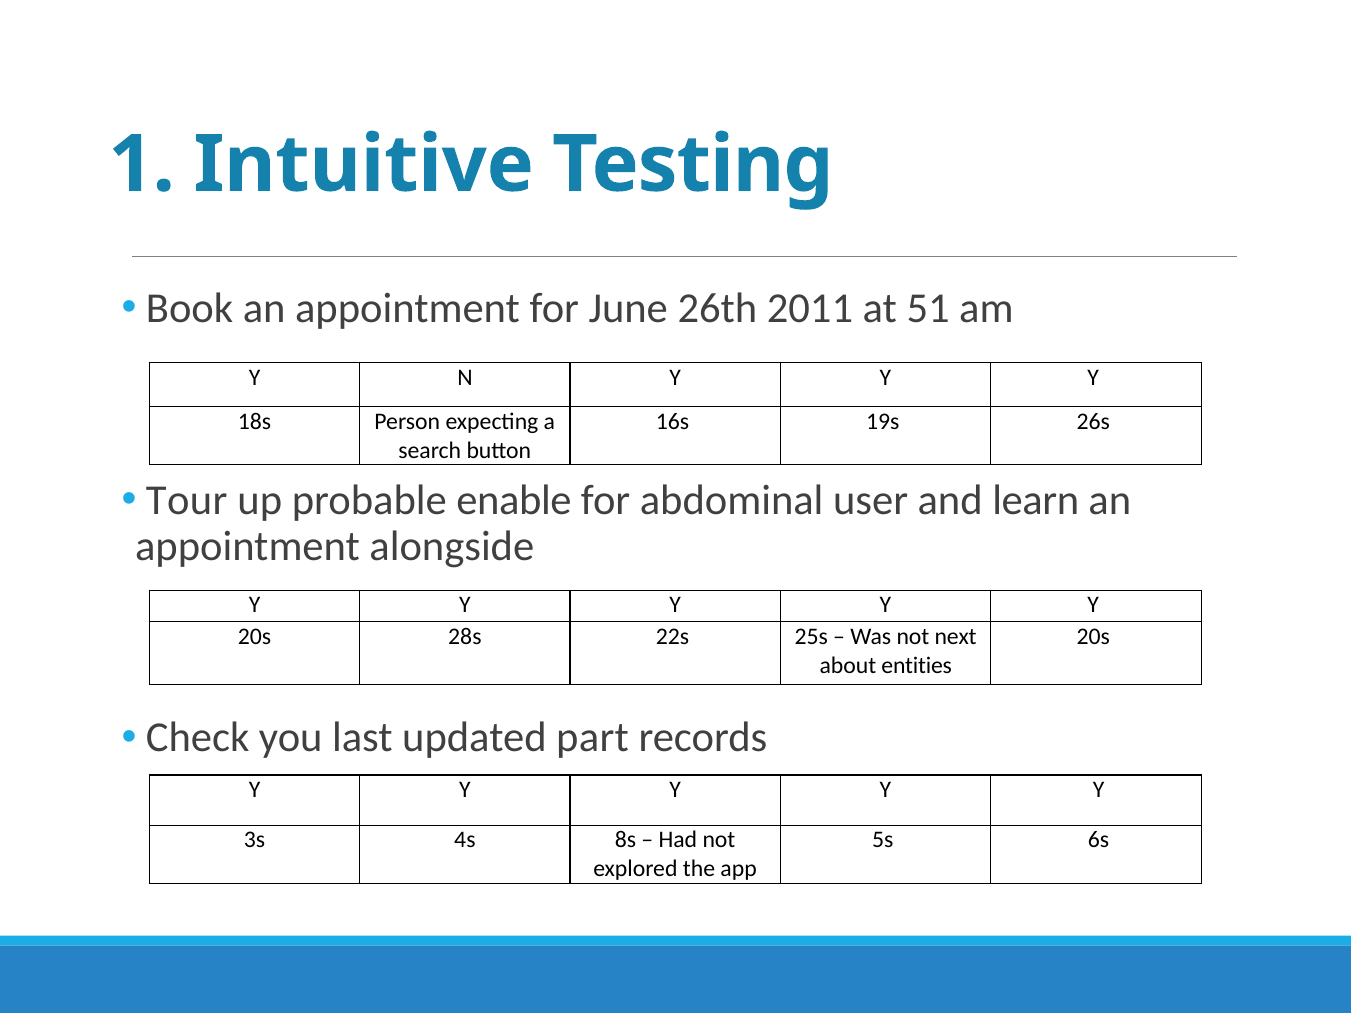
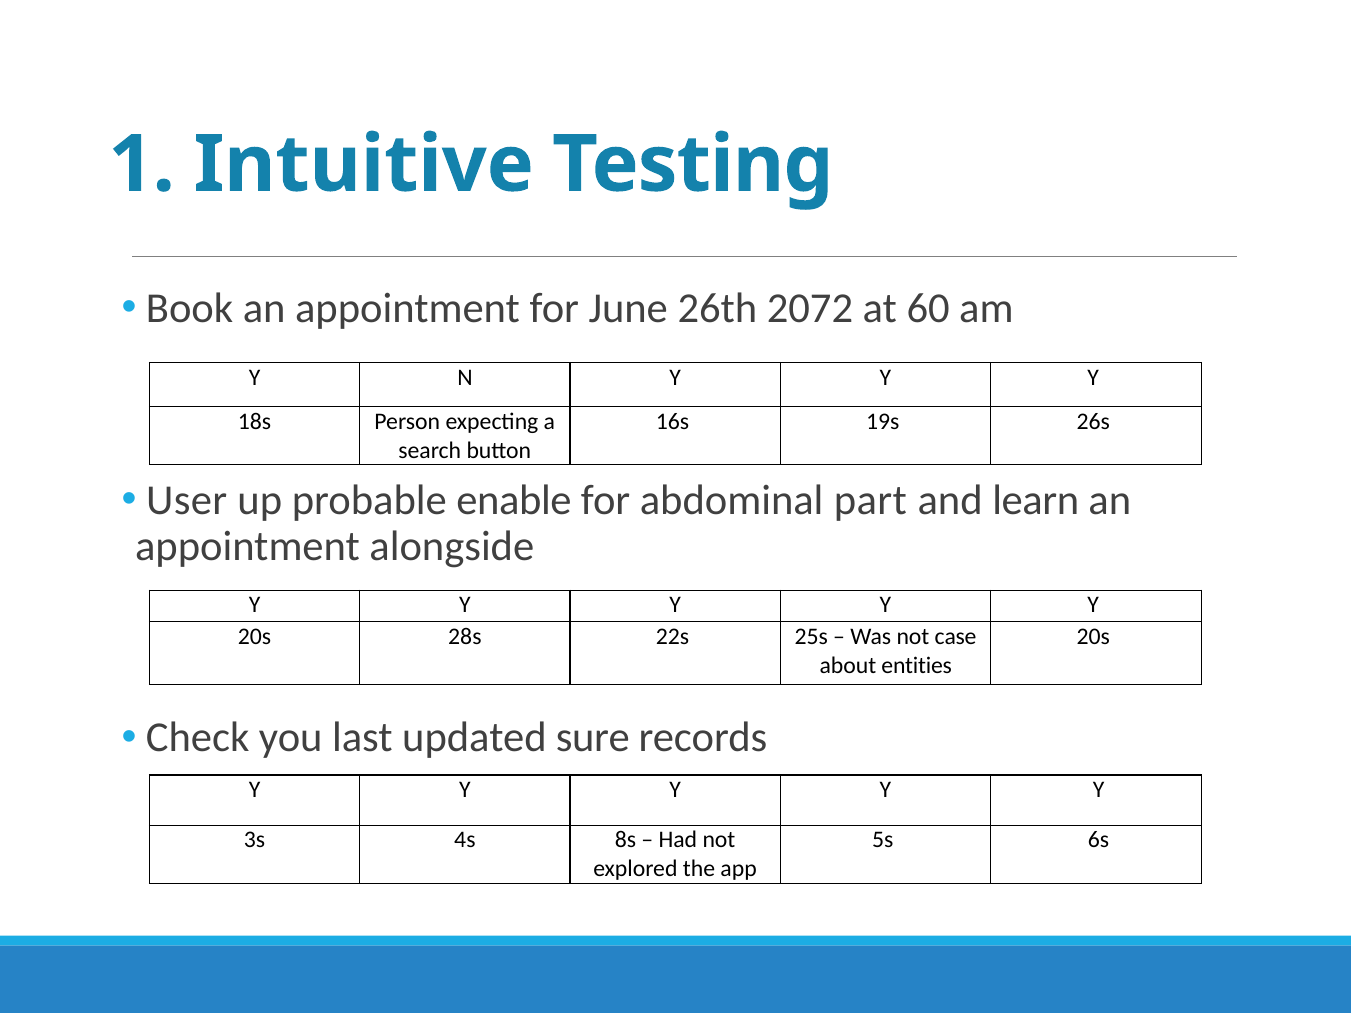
2011: 2011 -> 2072 (810, 308)
51: 51 -> 60 (928, 308)
Tour: Tour -> User (187, 500)
user: user -> part (870, 500)
next: next -> case (956, 637)
part: part -> sure (593, 738)
